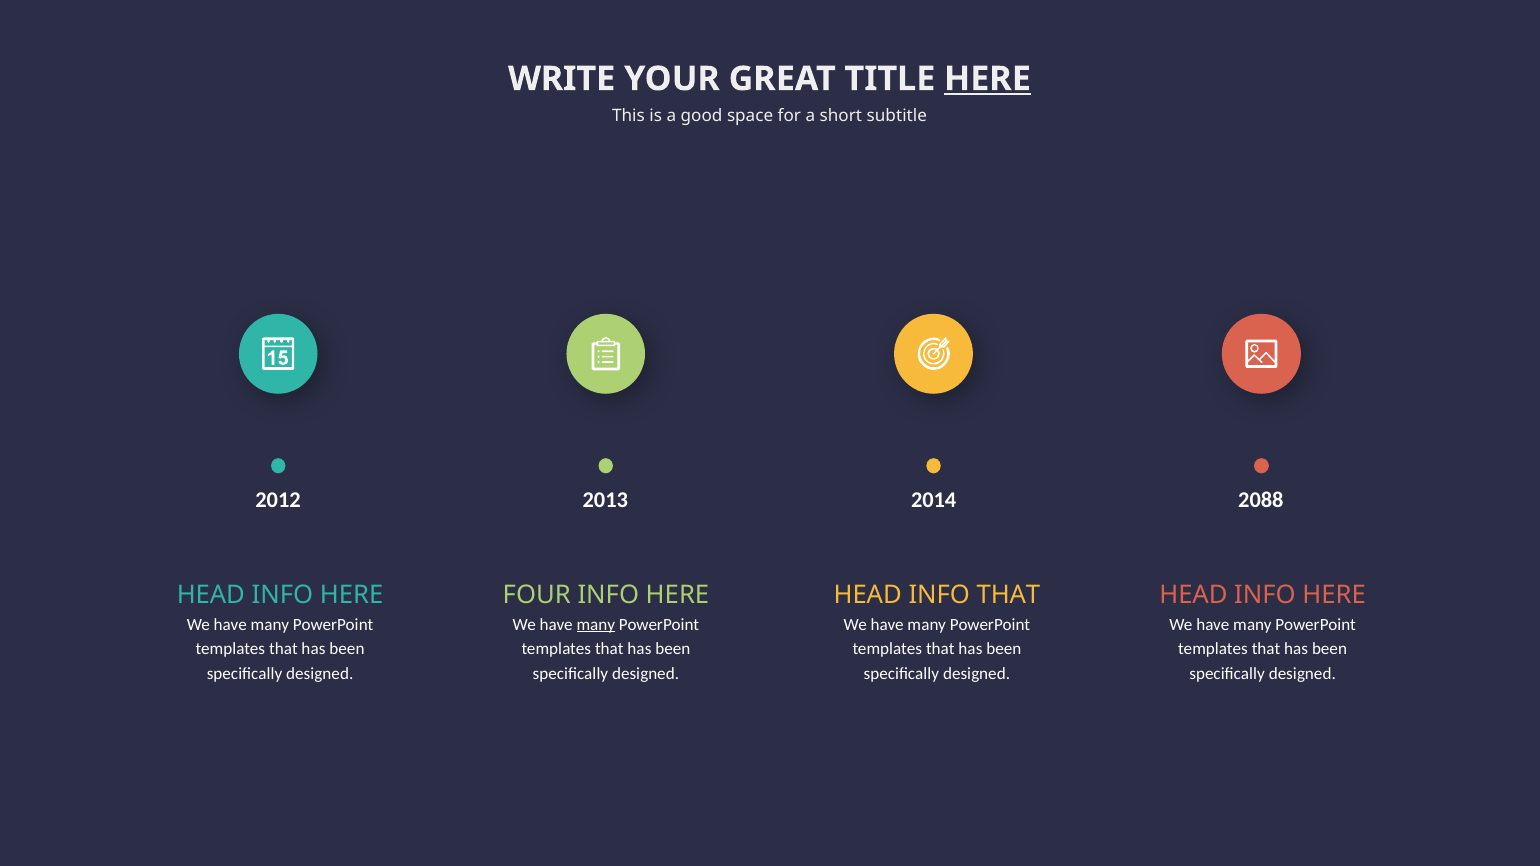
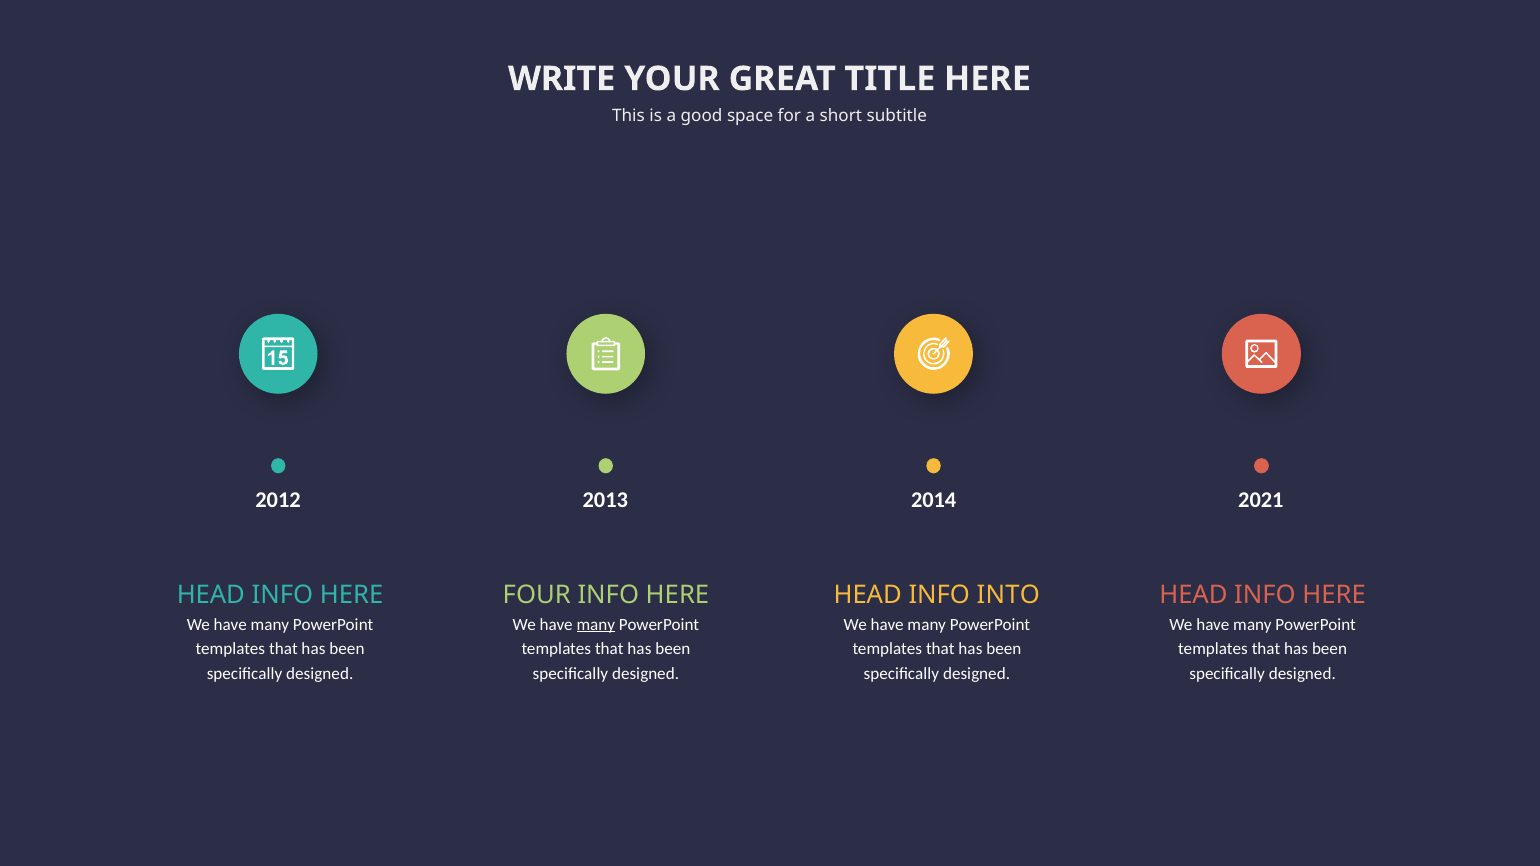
HERE underline: present -> none (987, 79)
2088: 2088 -> 2021 (1261, 500)
INFO THAT: THAT -> INTO (1008, 595)
